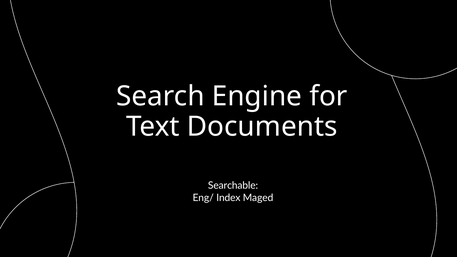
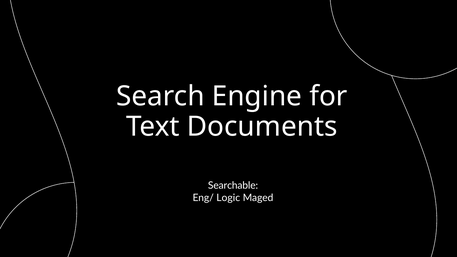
Index: Index -> Logic (228, 198)
